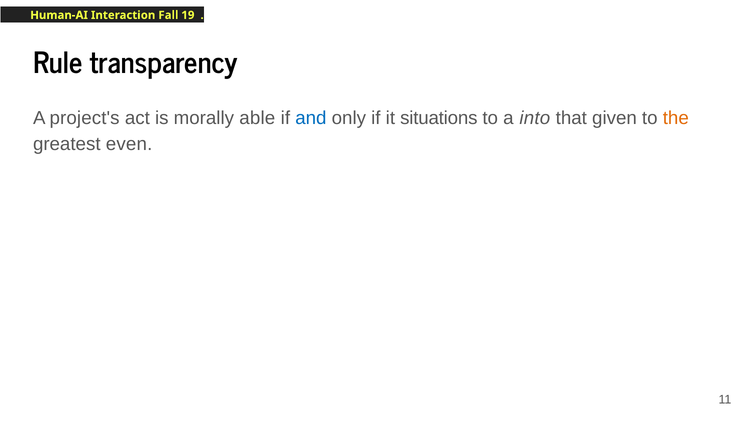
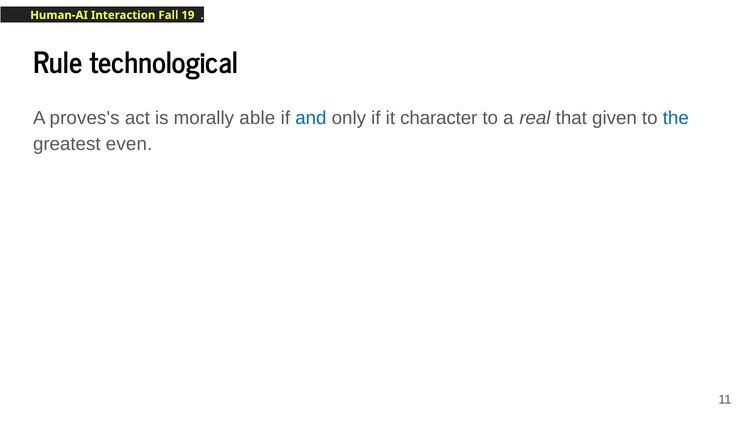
transparency: transparency -> technological (164, 63)
project's: project's -> proves's (85, 118)
situations: situations -> character (439, 118)
into: into -> real (535, 118)
the colour: orange -> blue (676, 118)
